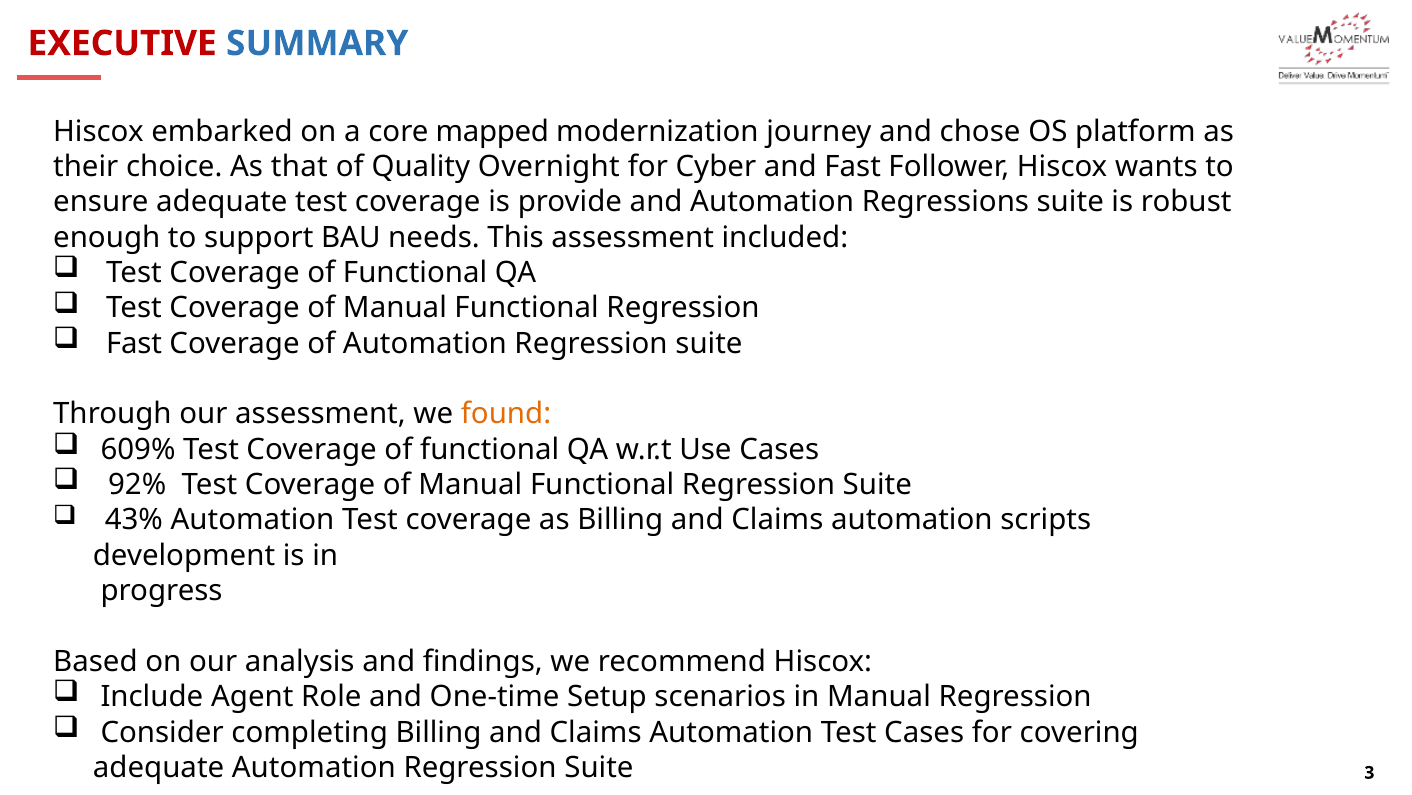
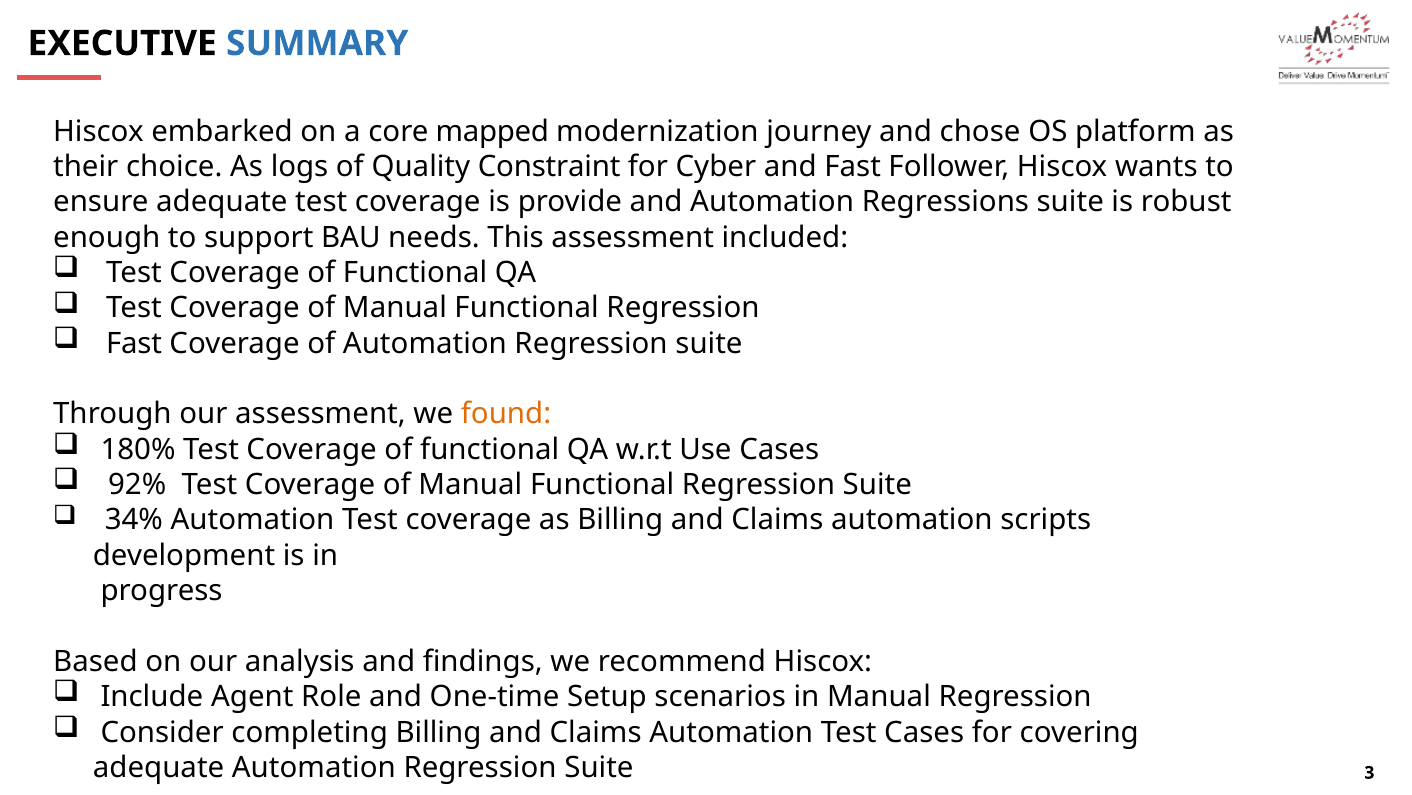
EXECUTIVE colour: red -> black (122, 43)
that: that -> logs (300, 167)
Overnight: Overnight -> Constraint (549, 167)
609%: 609% -> 180% (138, 449)
43%: 43% -> 34% (134, 520)
